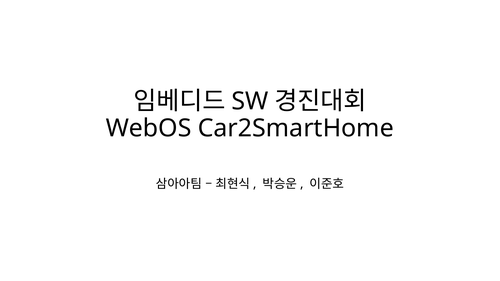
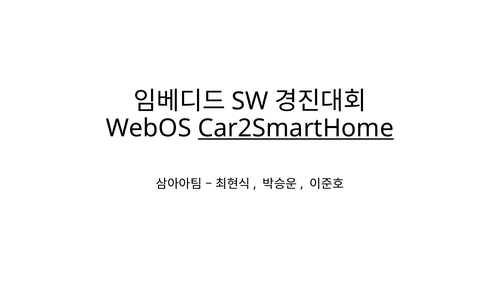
Car2SmartHome underline: none -> present (296, 128)
